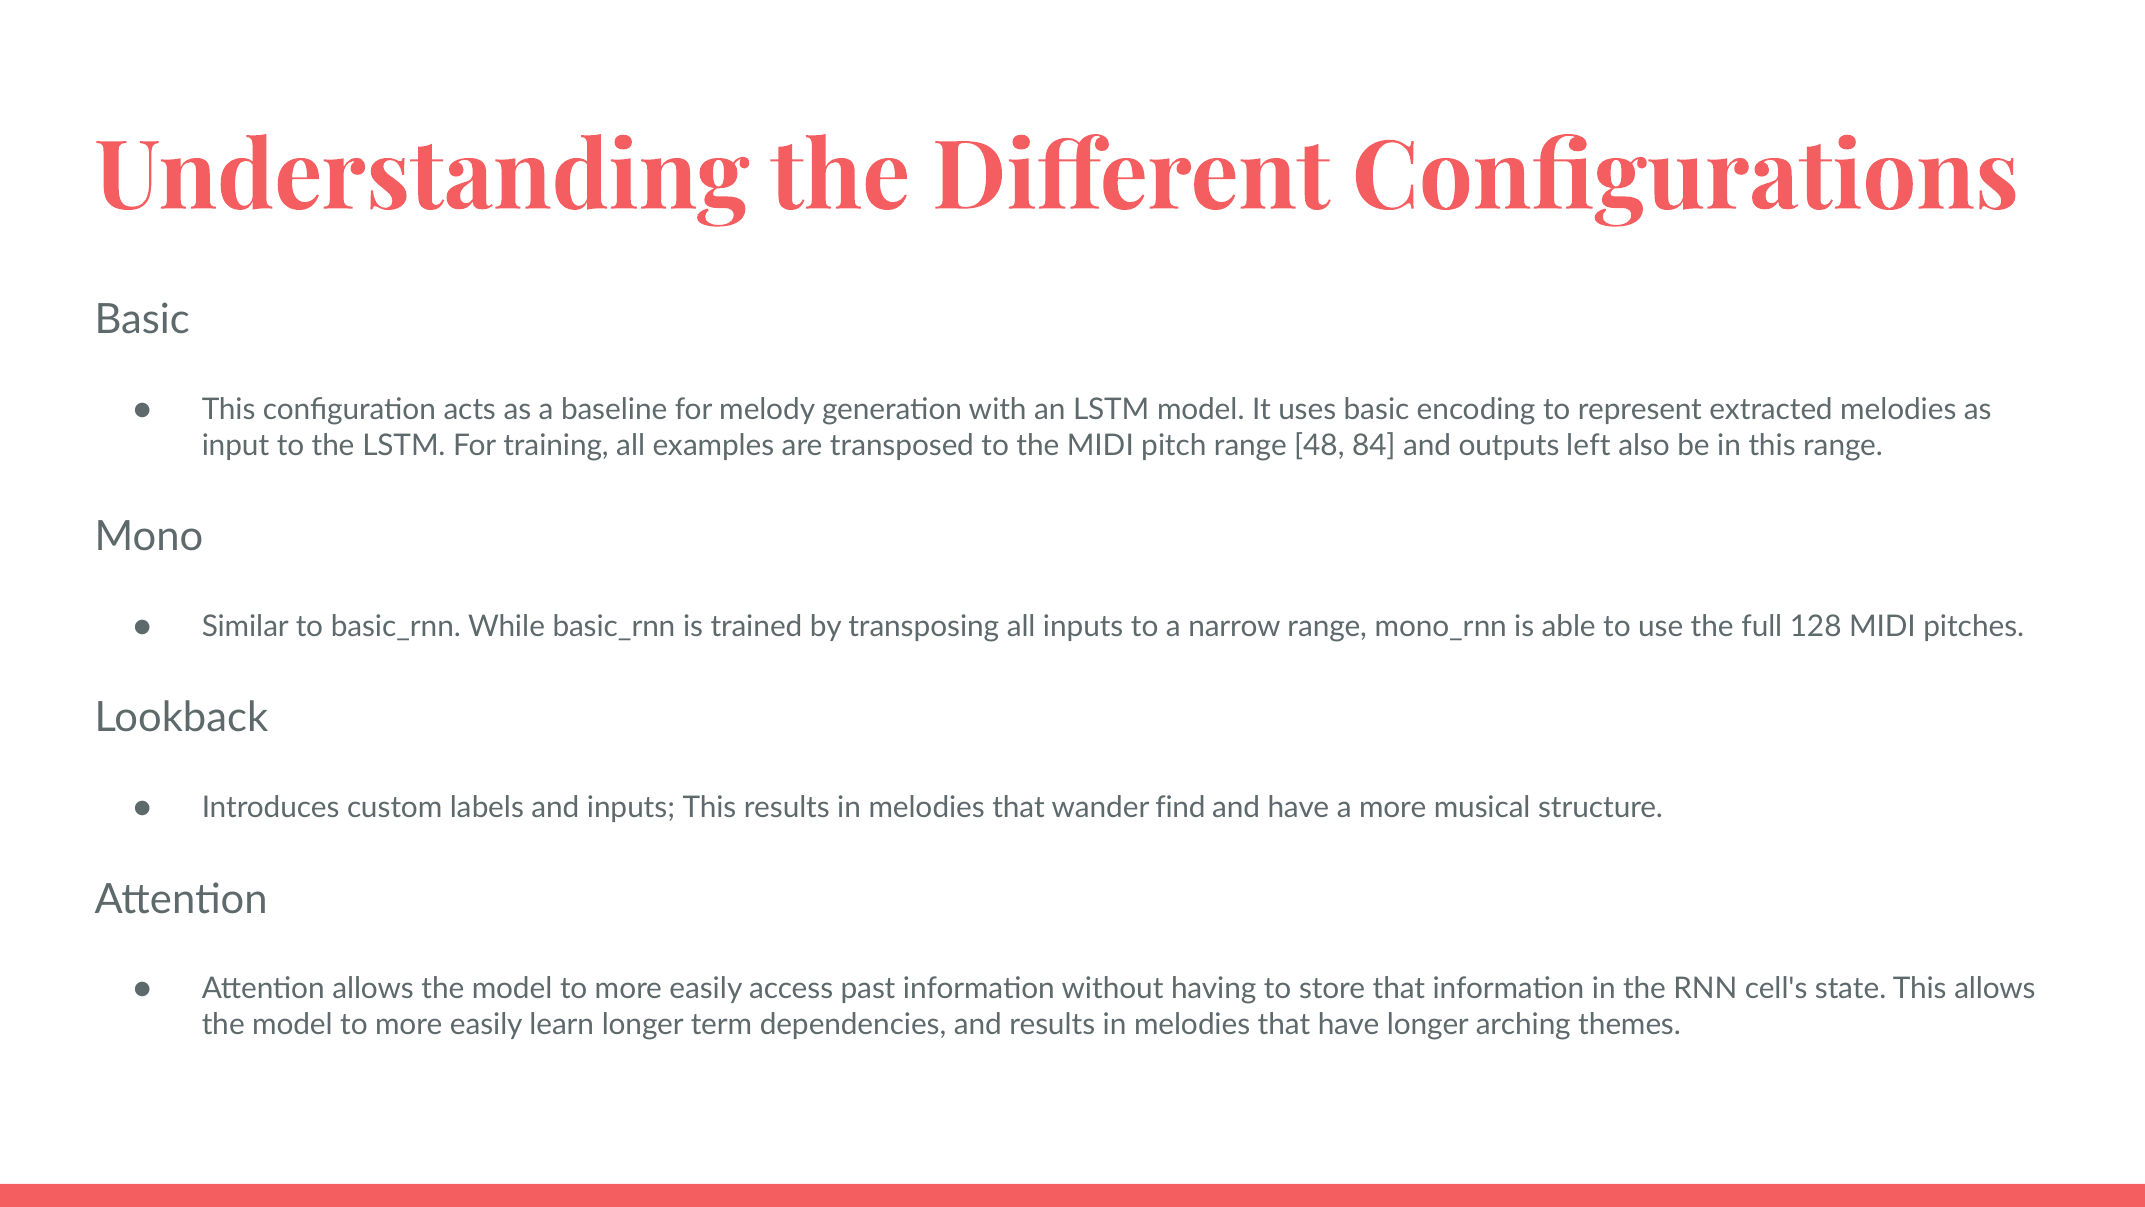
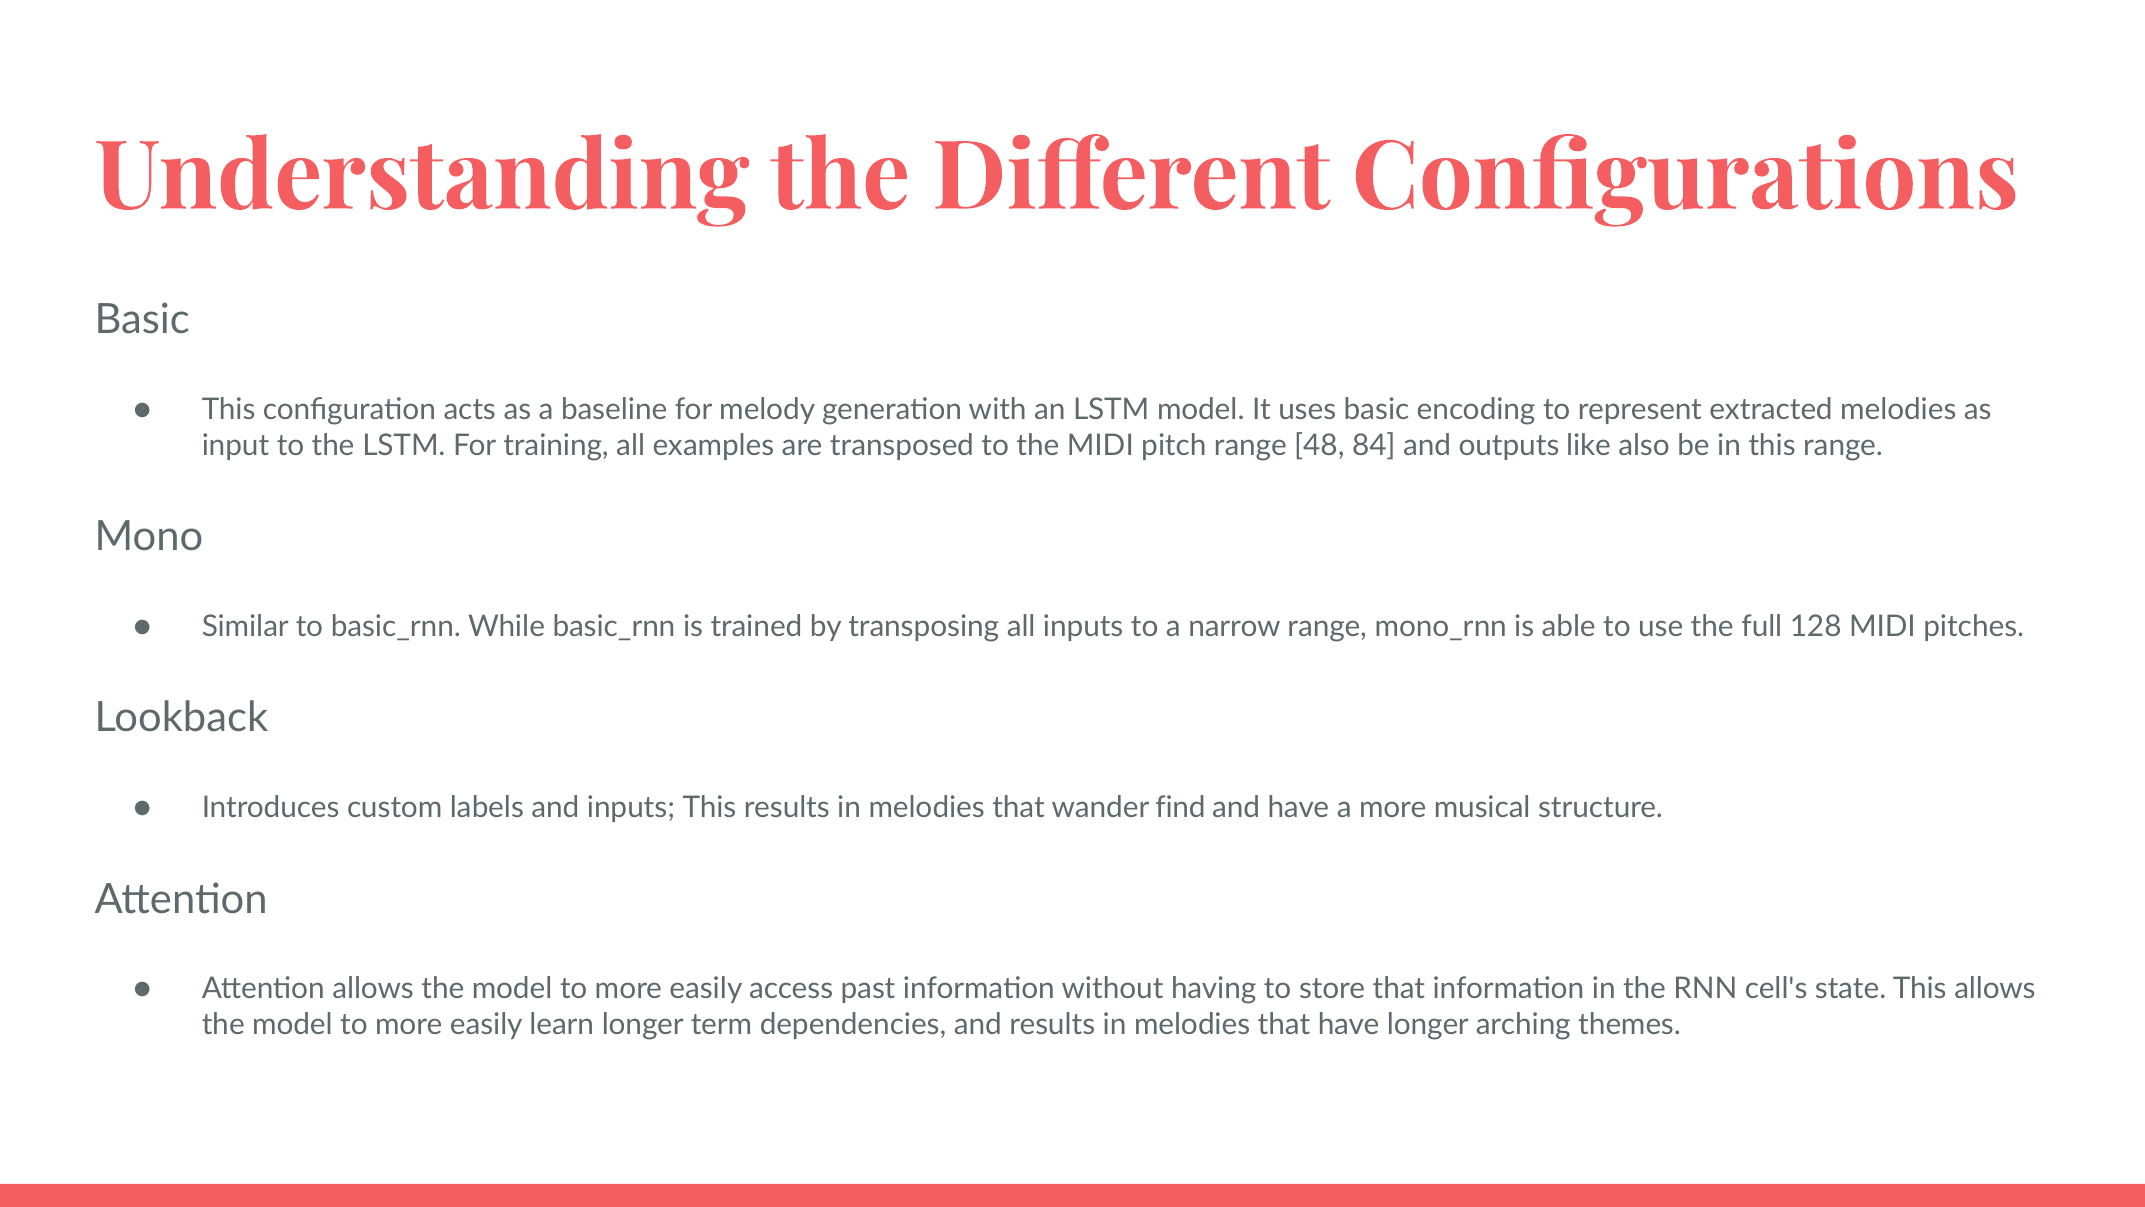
left: left -> like (1589, 445)
